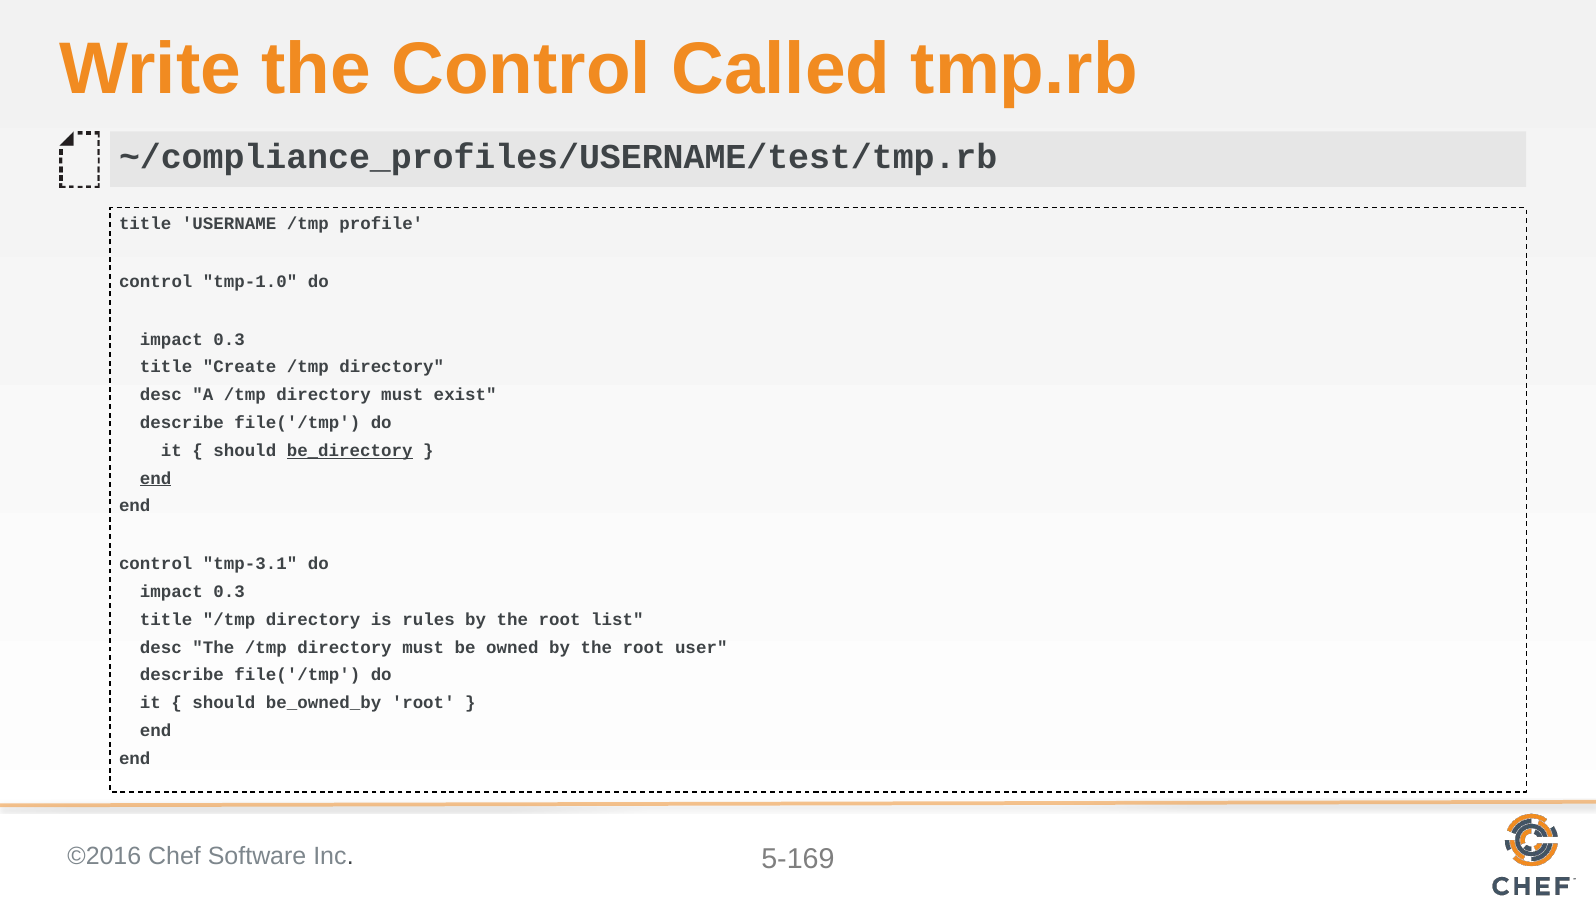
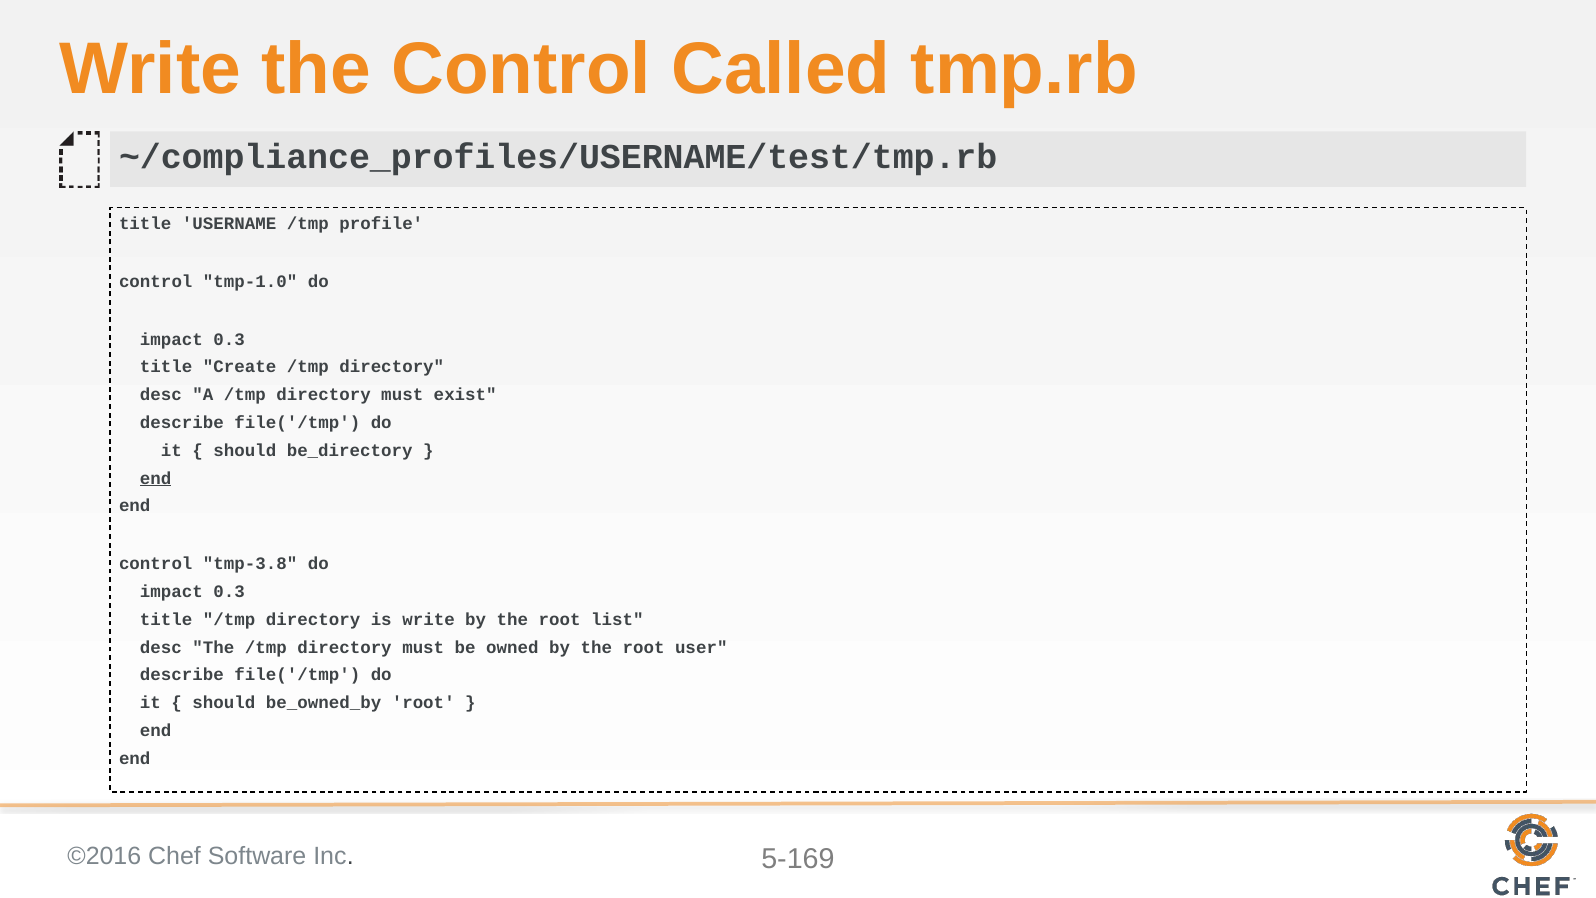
be_directory underline: present -> none (350, 450)
tmp-3.1: tmp-3.1 -> tmp-3.8 (250, 564)
is rules: rules -> write (429, 619)
